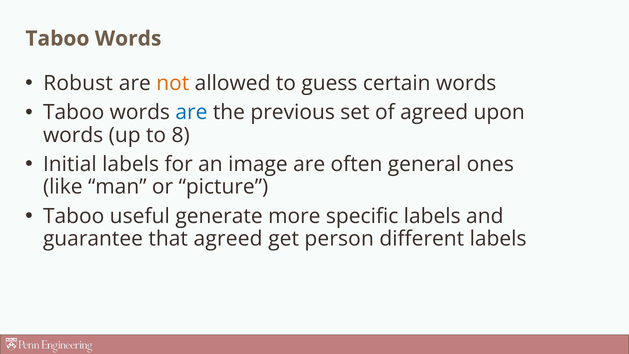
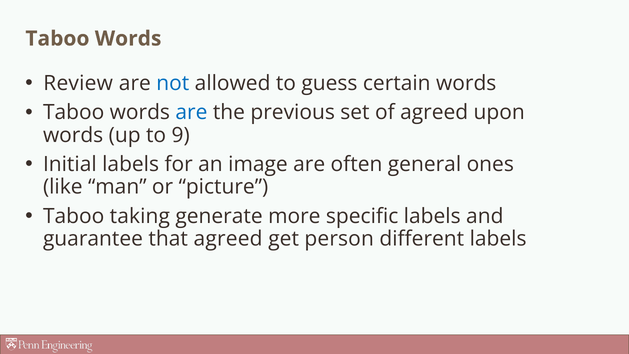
Robust: Robust -> Review (78, 83)
not colour: orange -> blue (173, 83)
8: 8 -> 9 (181, 135)
useful: useful -> taking (140, 216)
